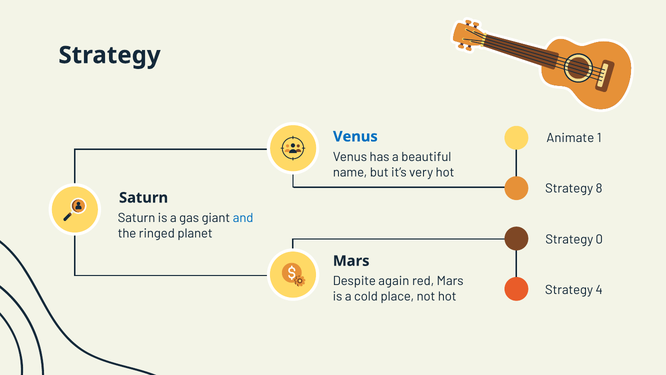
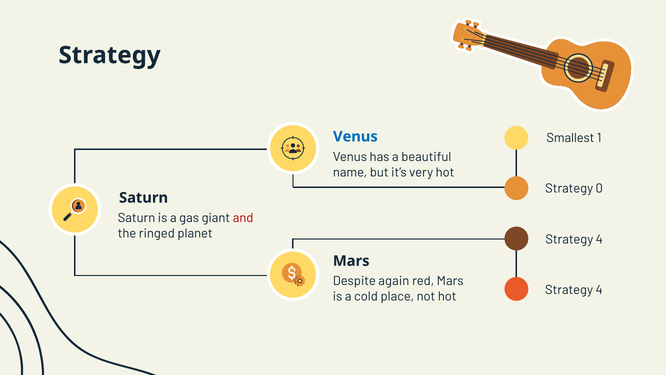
Animate: Animate -> Smallest (570, 138)
8: 8 -> 0 (599, 188)
and colour: blue -> red (243, 218)
0: 0 -> 4 (599, 239)
